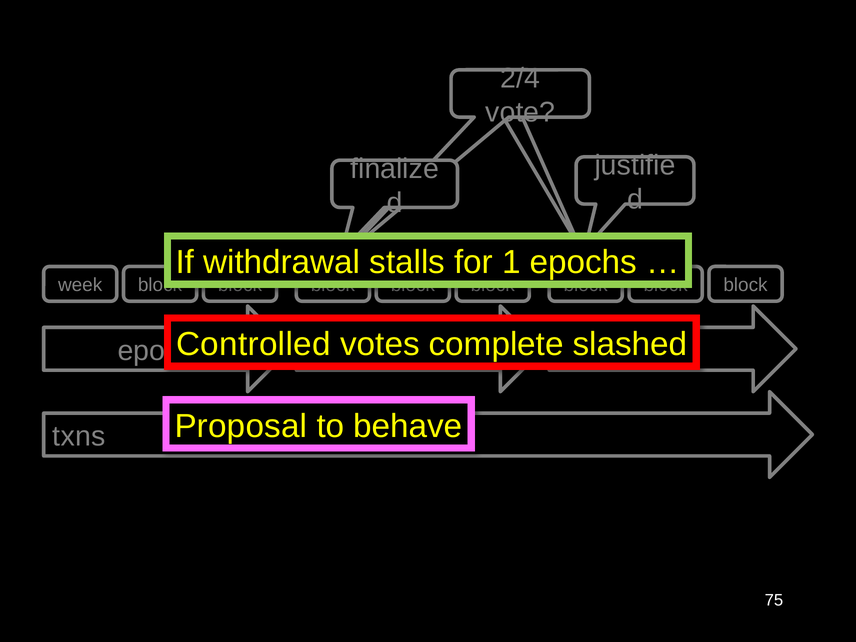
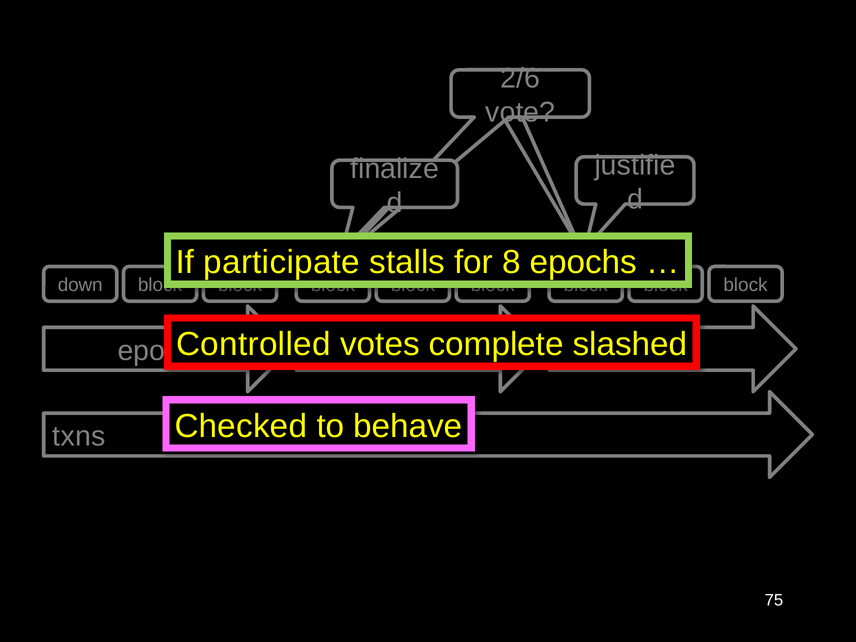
2/4: 2/4 -> 2/6 (520, 78)
withdrawal: withdrawal -> participate (282, 262)
1: 1 -> 8 (512, 262)
week: week -> down (80, 285)
Proposal: Proposal -> Checked (241, 426)
